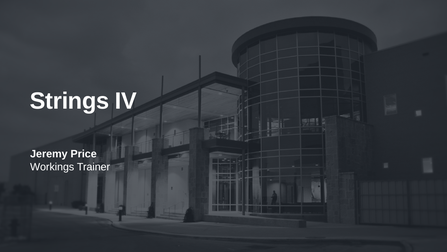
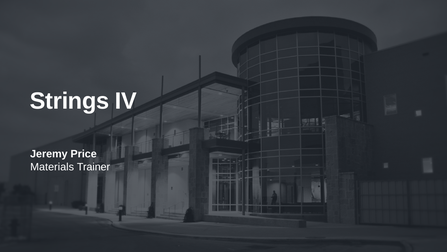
Workings: Workings -> Materials (52, 167)
